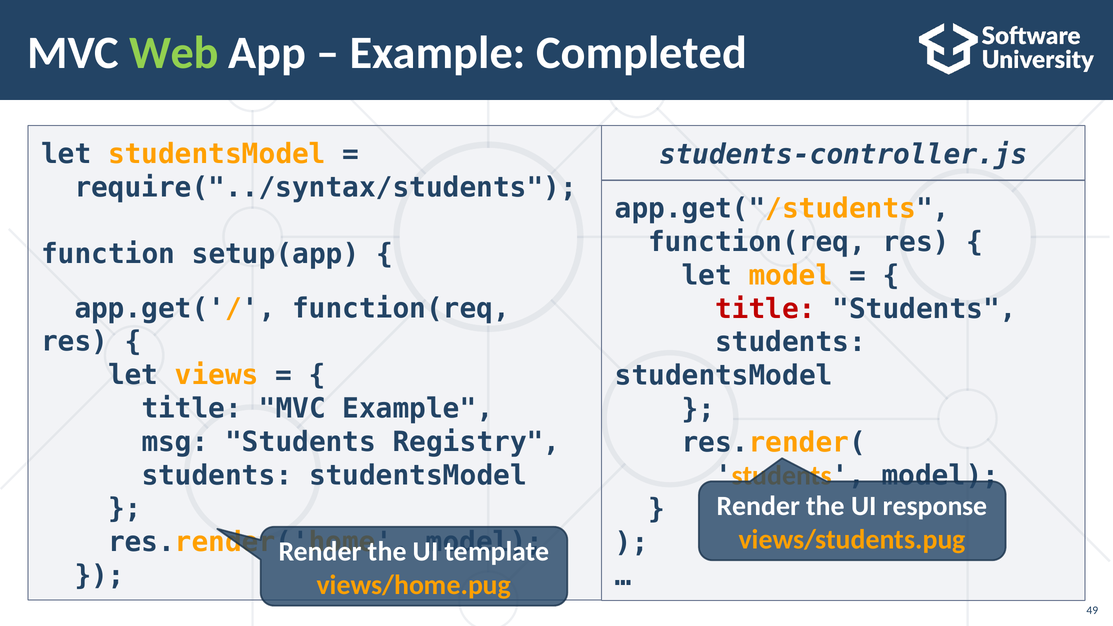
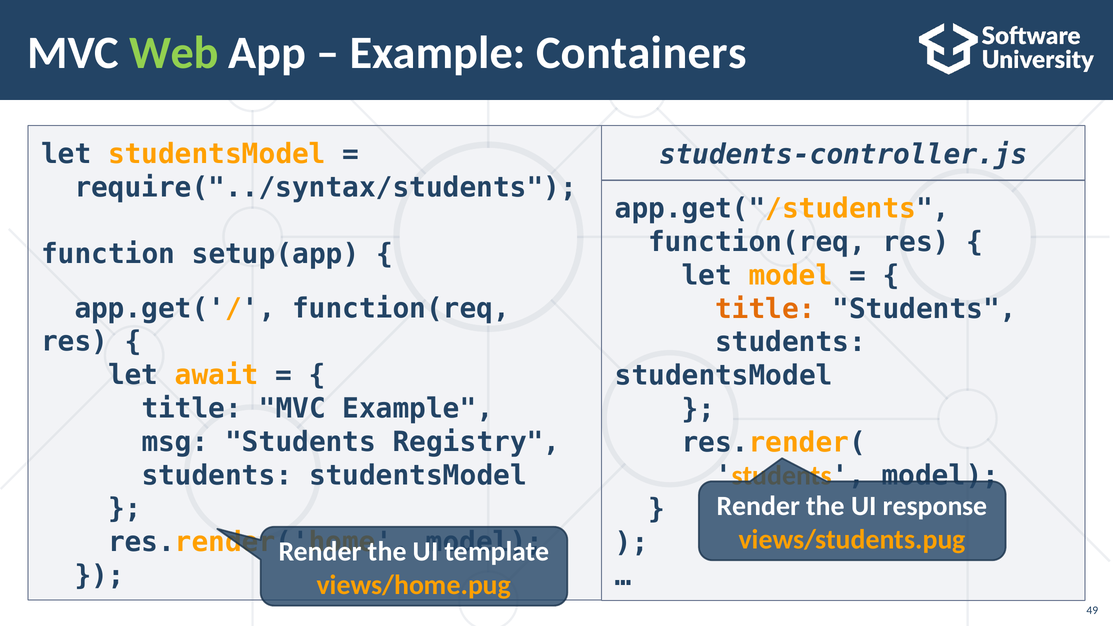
Completed: Completed -> Containers (641, 53)
title colour: red -> orange (765, 309)
views: views -> await (217, 375)
